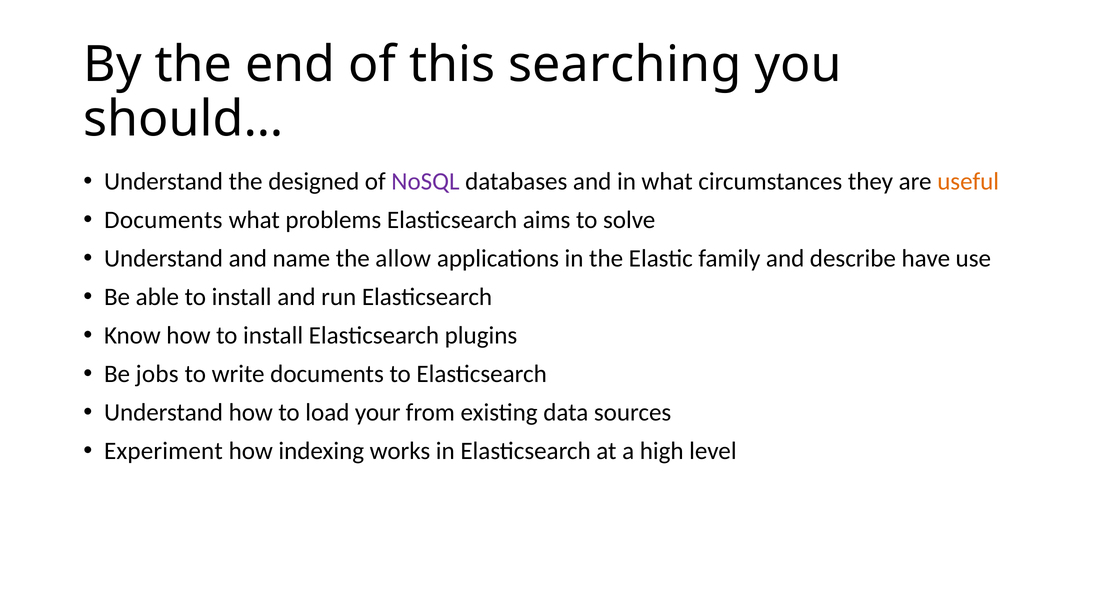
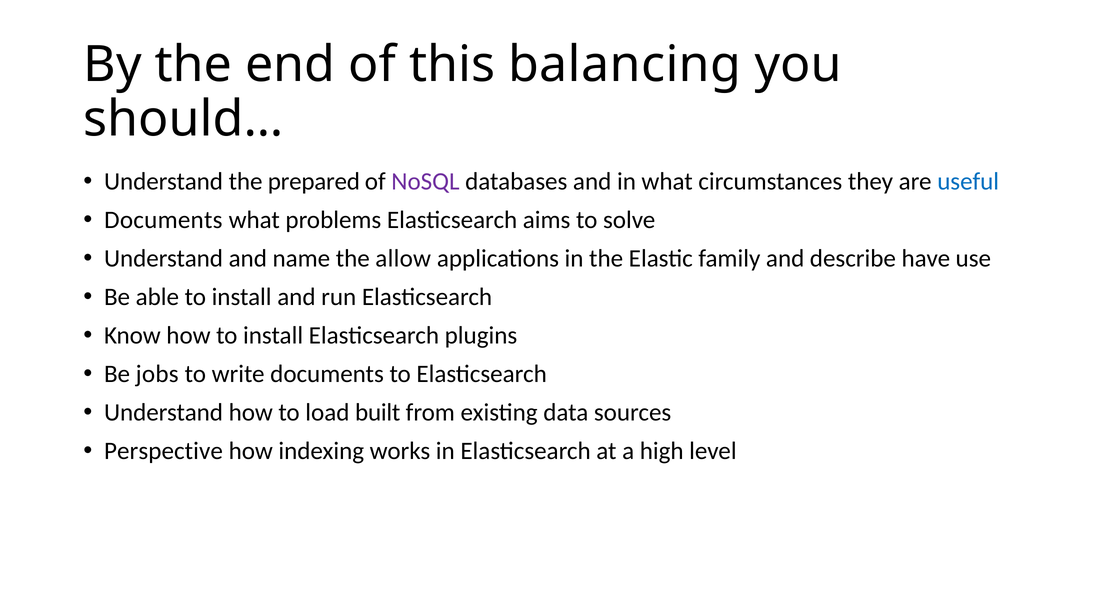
searching: searching -> balancing (625, 65)
designed: designed -> prepared (314, 181)
useful colour: orange -> blue (968, 181)
your: your -> built (378, 412)
Experiment: Experiment -> Perspective (163, 451)
